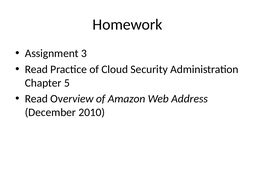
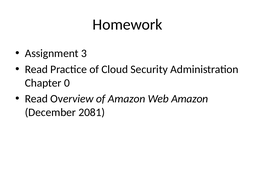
5: 5 -> 0 (67, 83)
Web Address: Address -> Amazon (190, 99)
2010: 2010 -> 2081 (92, 112)
